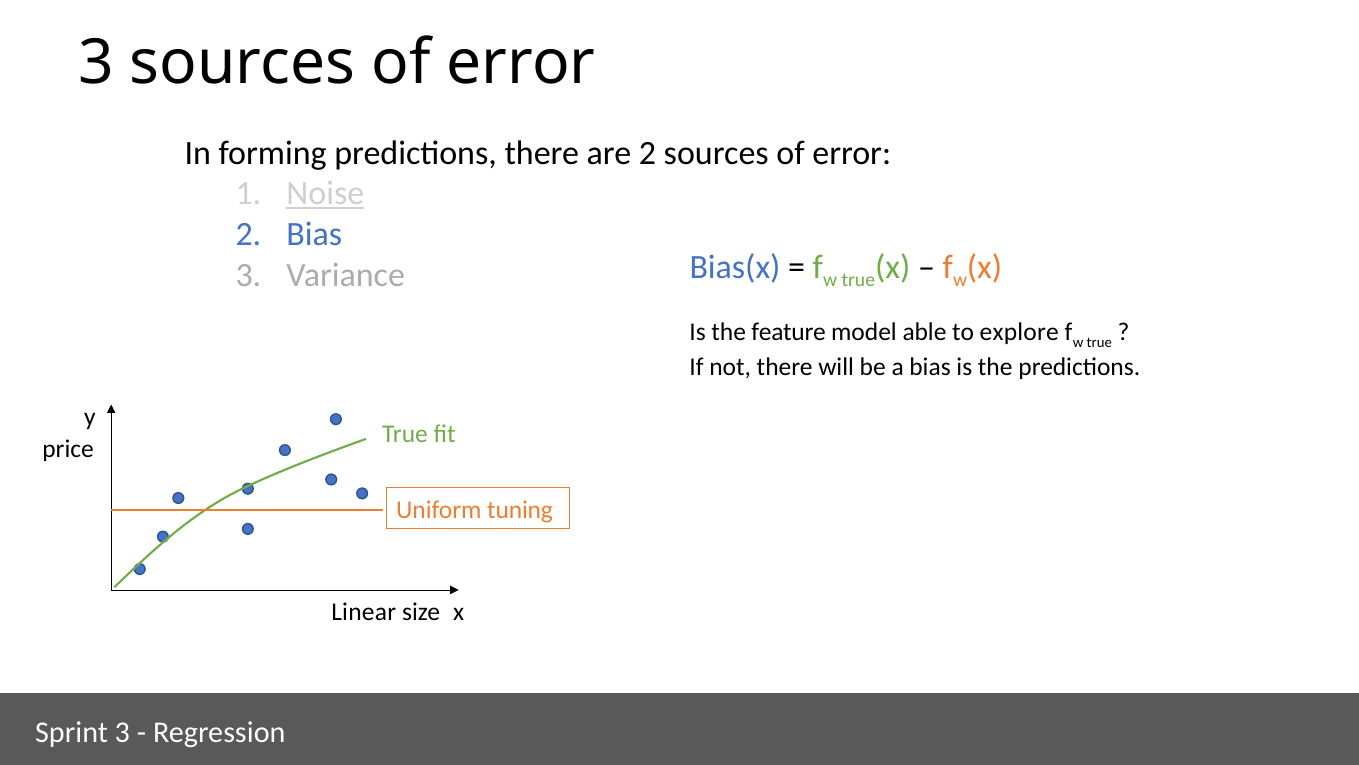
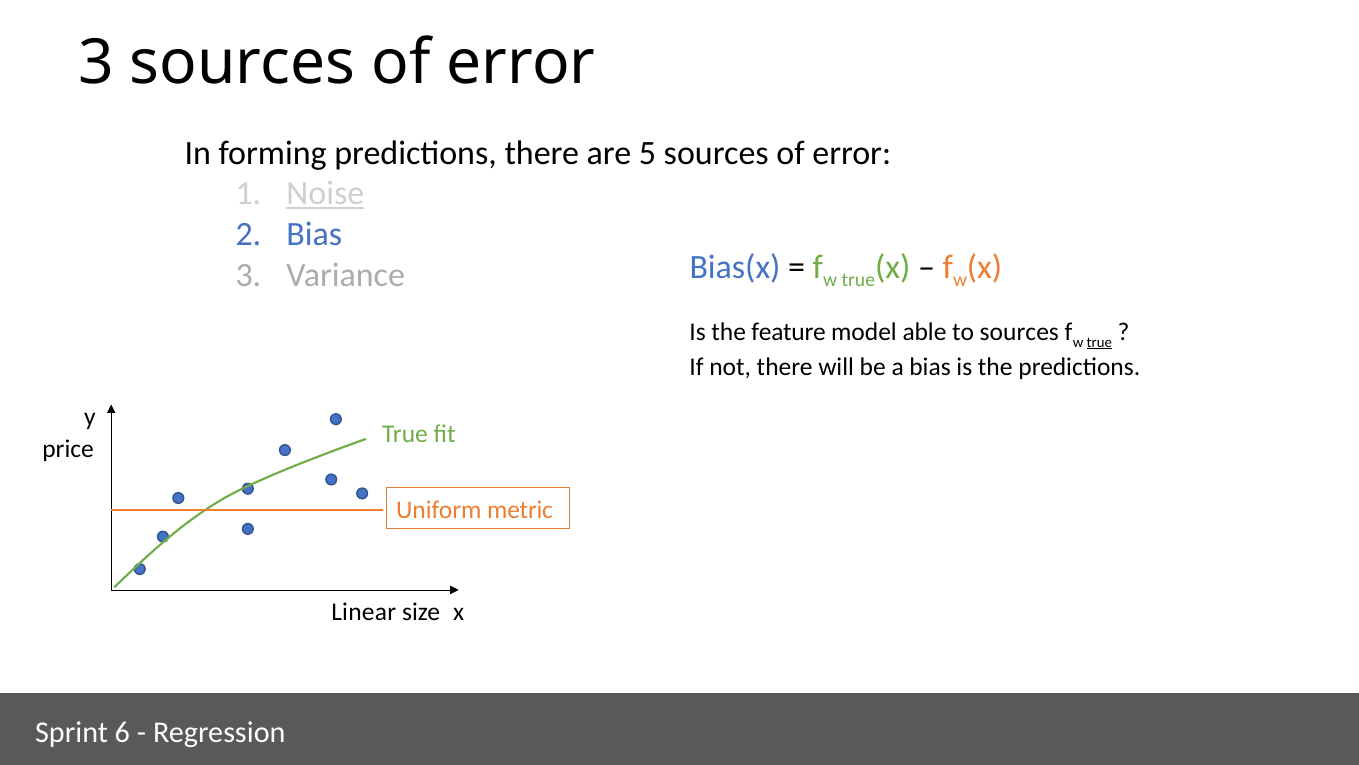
are 2: 2 -> 5 (648, 153)
to explore: explore -> sources (1019, 332)
true underline: none -> present (1099, 342)
tuning: tuning -> metric (520, 510)
Sprint 3: 3 -> 6 (122, 732)
